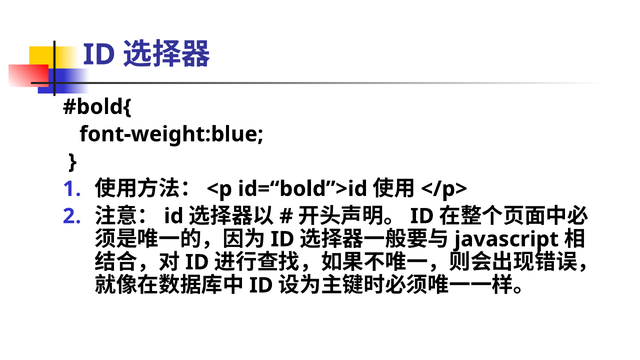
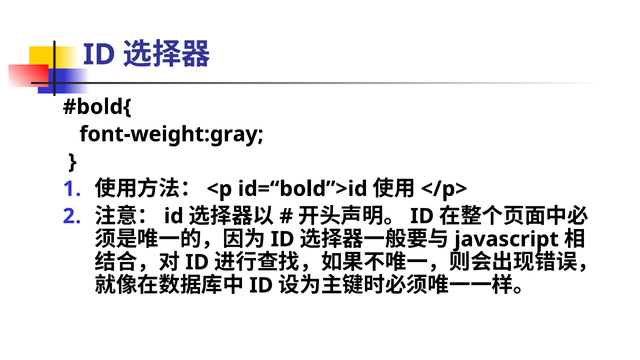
font-weight:blue: font-weight:blue -> font-weight:gray (171, 134)
